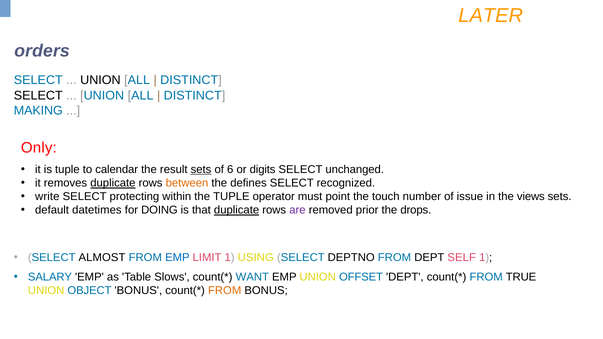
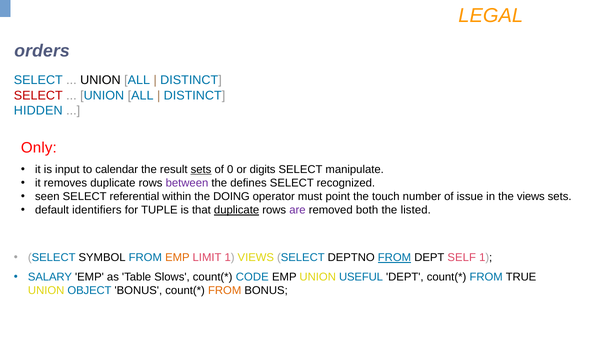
LATER: LATER -> LEGAL (491, 16)
SELECT colour: black -> red (38, 95)
MAKING: MAKING -> HIDDEN (38, 111)
is tuple: tuple -> input (67, 170)
6: 6 -> 0 (230, 170)
unchanged: unchanged -> manipulate (355, 170)
duplicate underline: present -> none (113, 183)
between colour: orange -> purple (187, 183)
write: write -> seen (47, 197)
protecting: protecting -> referential (134, 197)
the TUPLE: TUPLE -> DOING (231, 197)
datetimes: datetimes -> identifiers (97, 210)
DOING: DOING -> TUPLE (159, 210)
prior: prior -> both (367, 210)
drops: drops -> listed (416, 210)
ALMOST: ALMOST -> SYMBOL (102, 258)
EMP colour: blue -> orange (177, 258)
1 USING: USING -> VIEWS (256, 258)
FROM underline: none -> present (394, 258)
WANT: WANT -> CODE (252, 277)
OFFSET: OFFSET -> USEFUL (361, 277)
